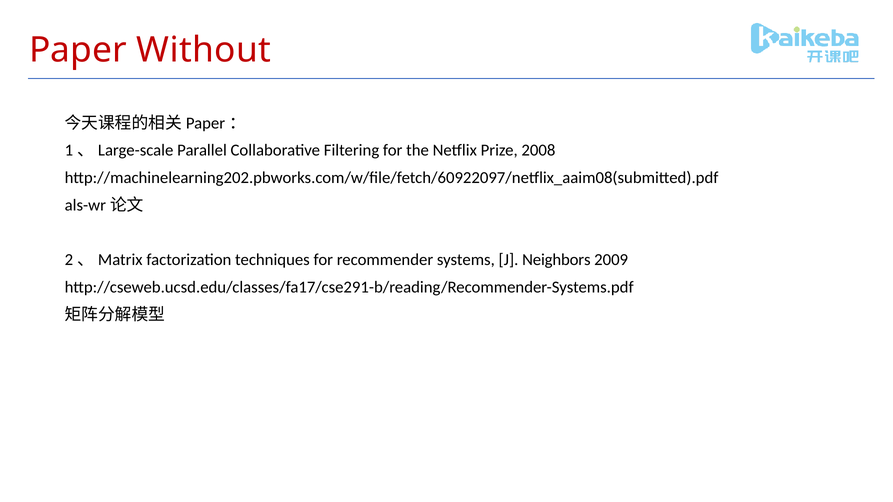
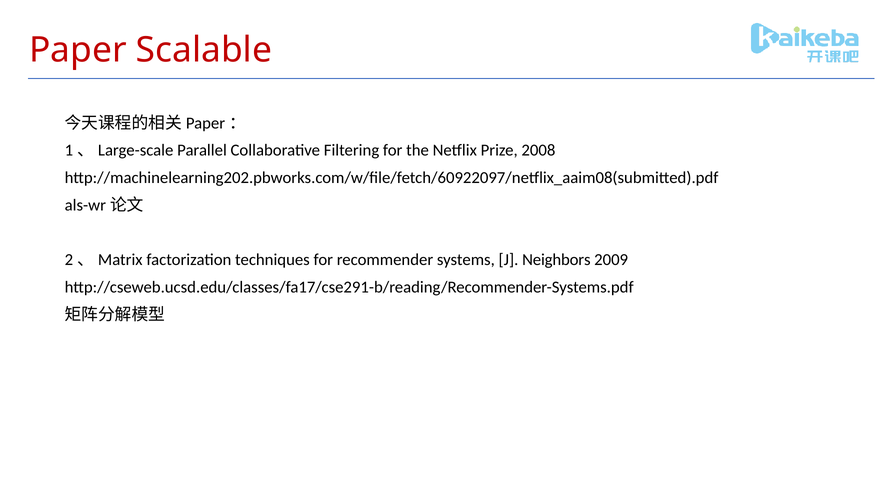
Without: Without -> Scalable (204, 50)
